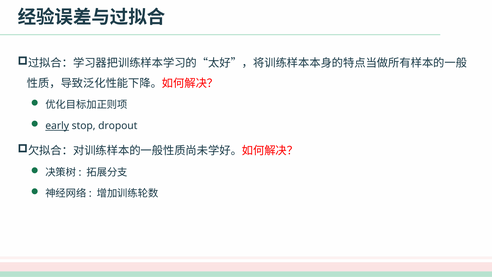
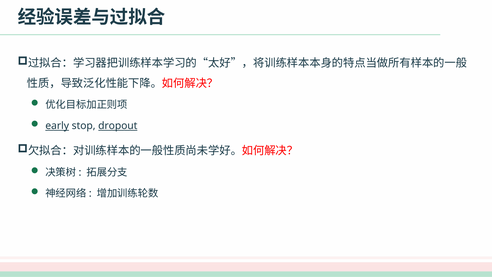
dropout underline: none -> present (118, 126)
